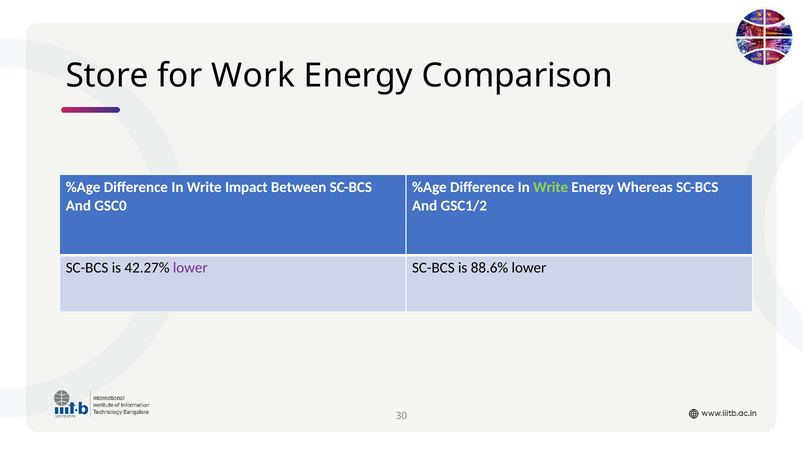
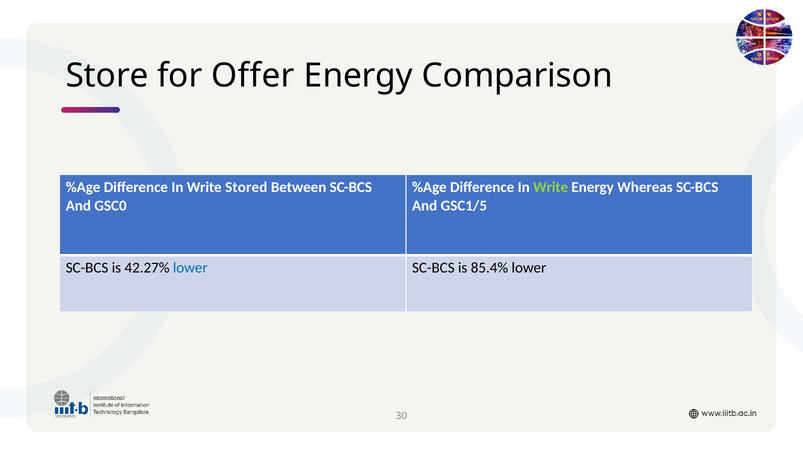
Work: Work -> Offer (253, 76)
Impact: Impact -> Stored (246, 187)
GSC1/2: GSC1/2 -> GSC1/5 (464, 205)
lower colour: purple -> blue (190, 268)
88.6%: 88.6% -> 85.4% (490, 268)
